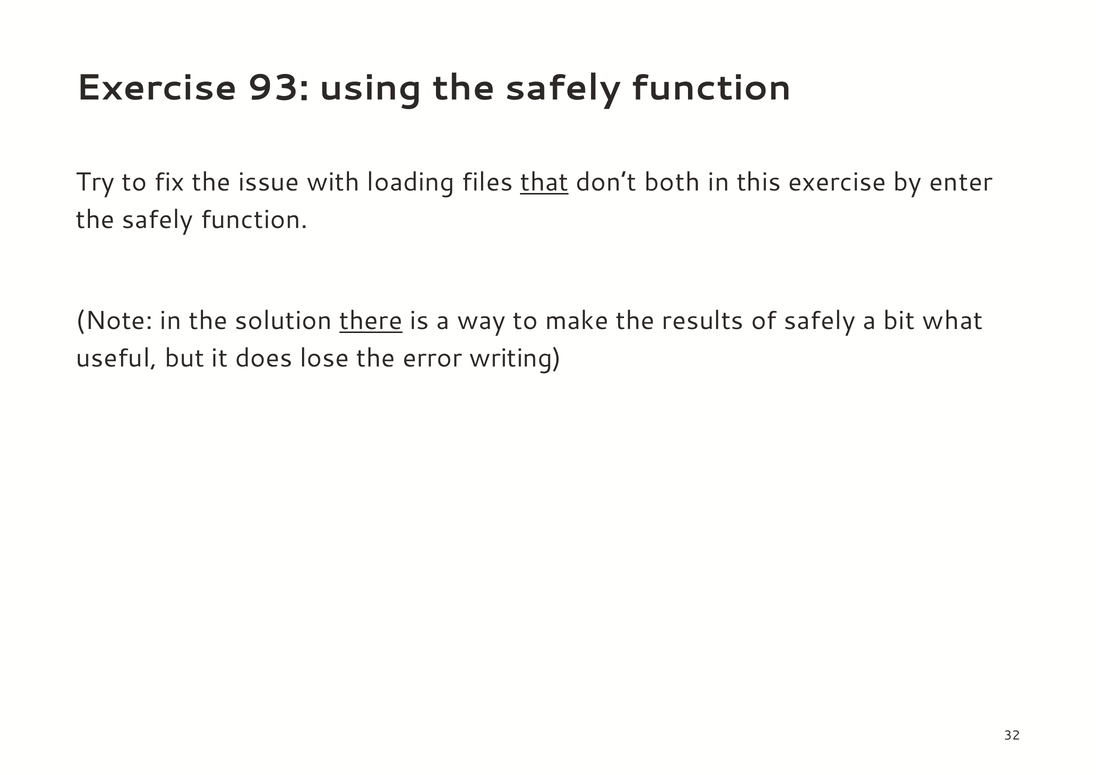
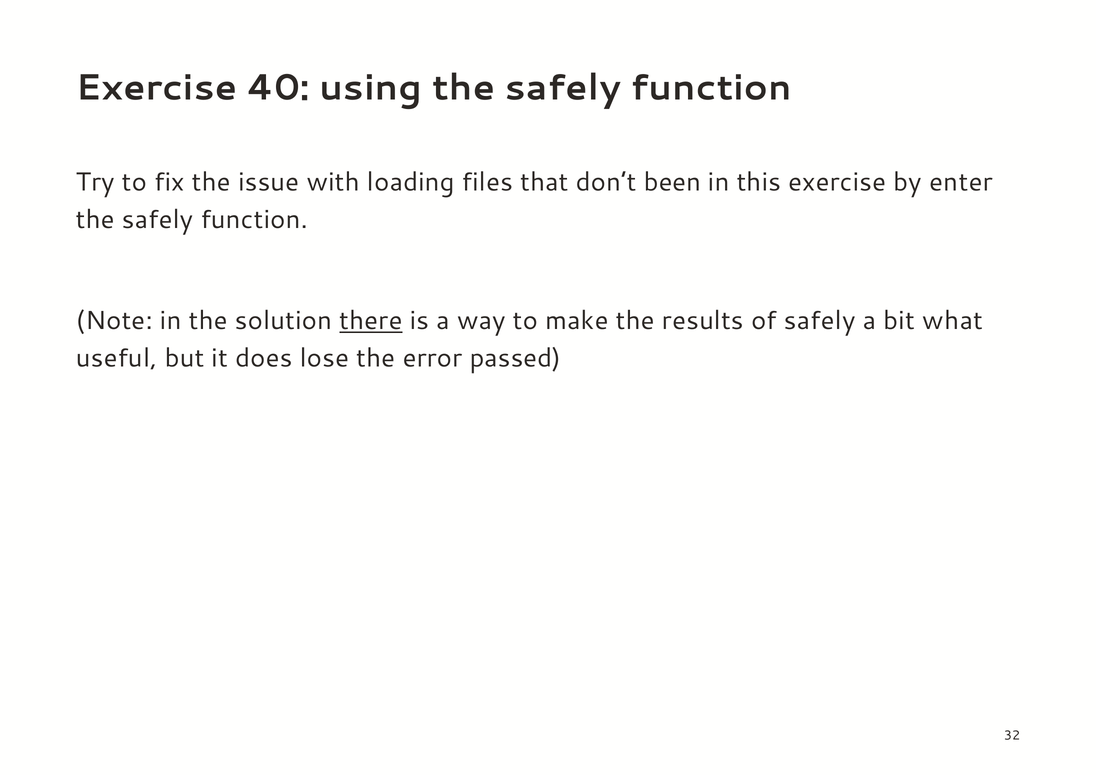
93: 93 -> 40 (278, 88)
that underline: present -> none (544, 182)
both: both -> been (672, 182)
writing: writing -> passed (516, 358)
